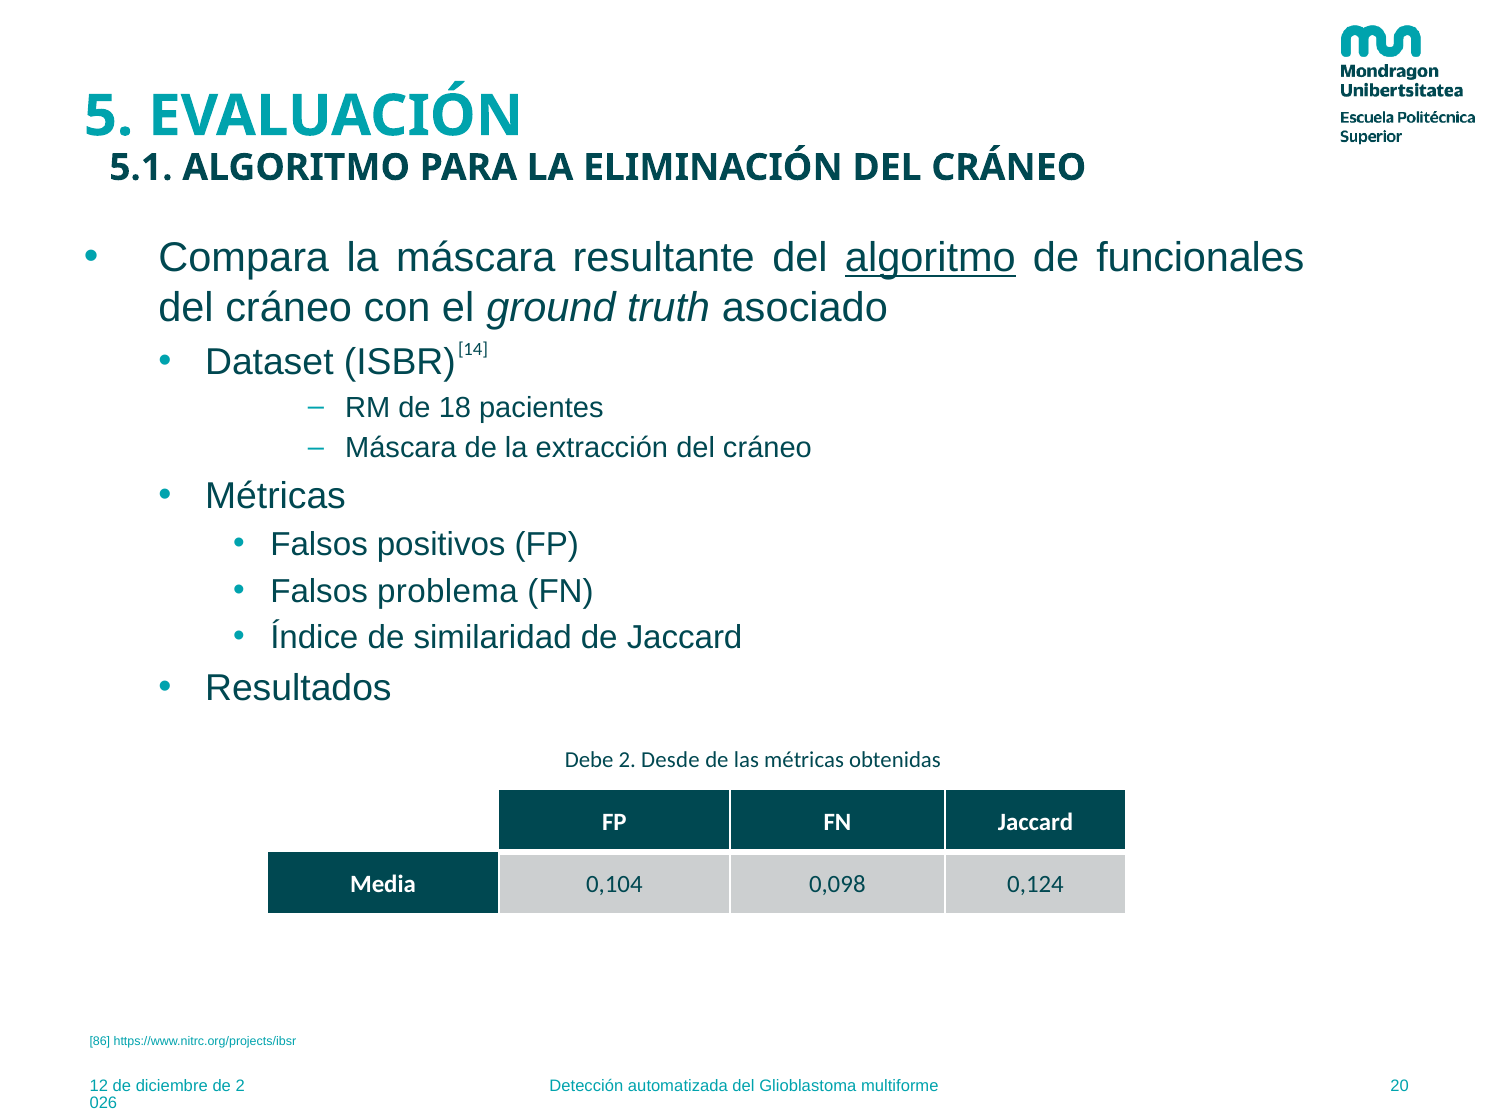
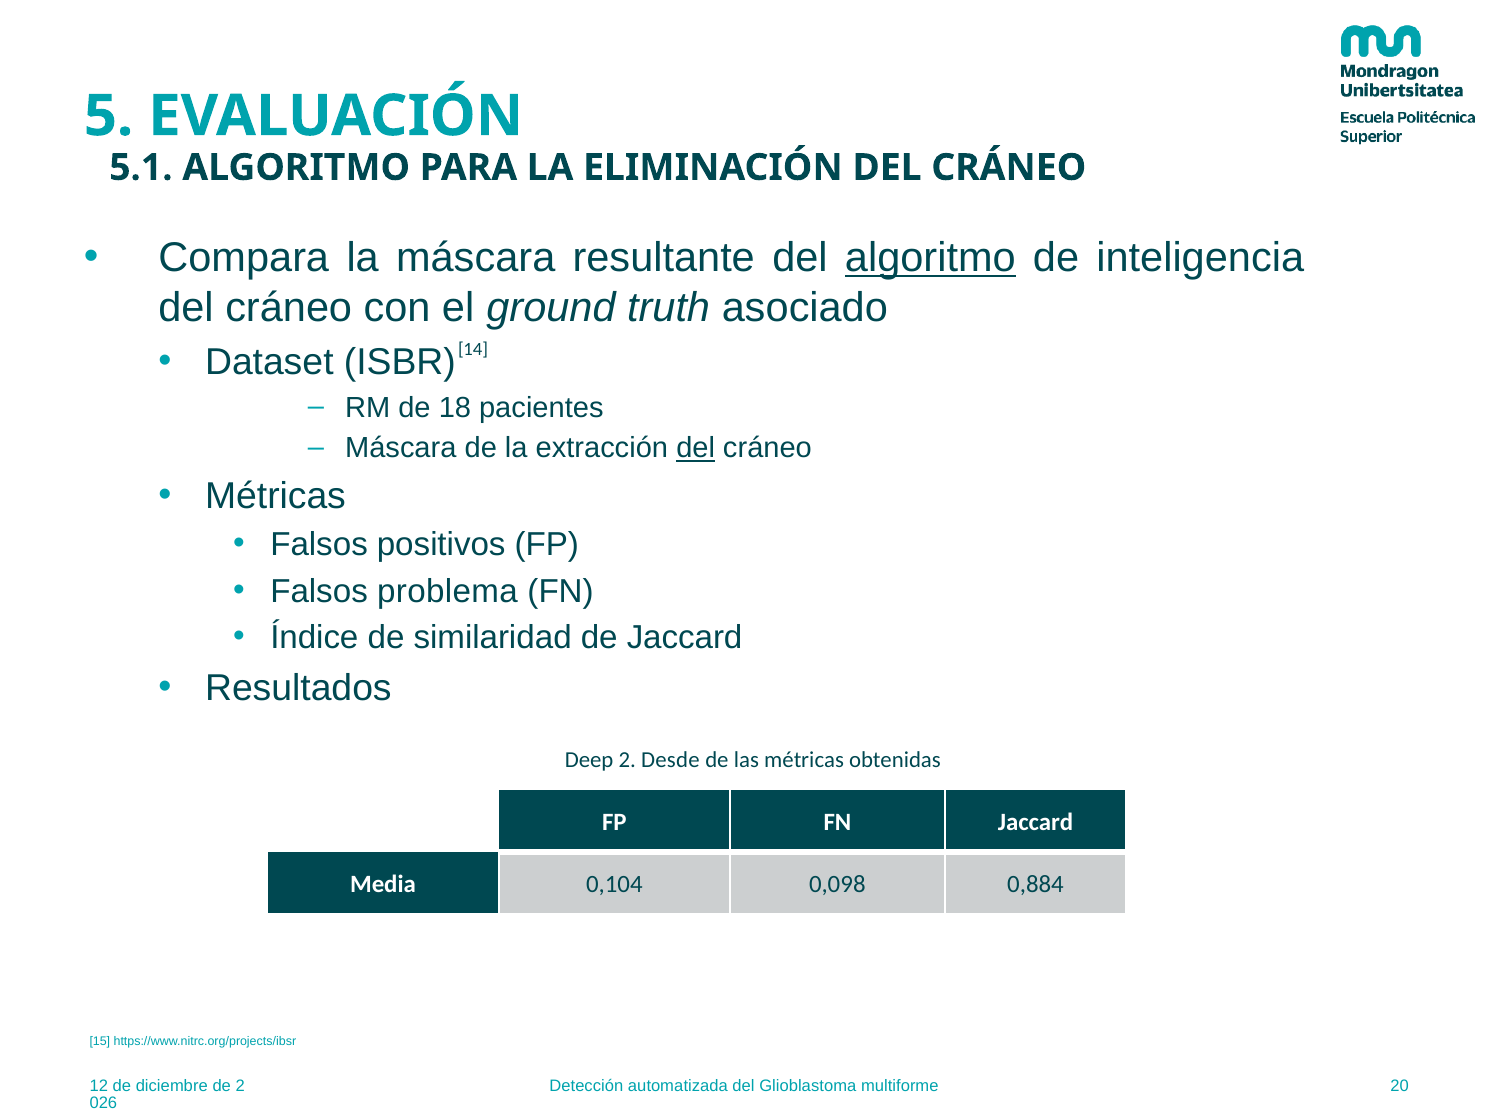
funcionales: funcionales -> inteligencia (1200, 258)
del underline: none -> present (696, 448)
Debe: Debe -> Deep (589, 760)
0,124: 0,124 -> 0,884 (1035, 884)
86: 86 -> 15 (100, 1041)
